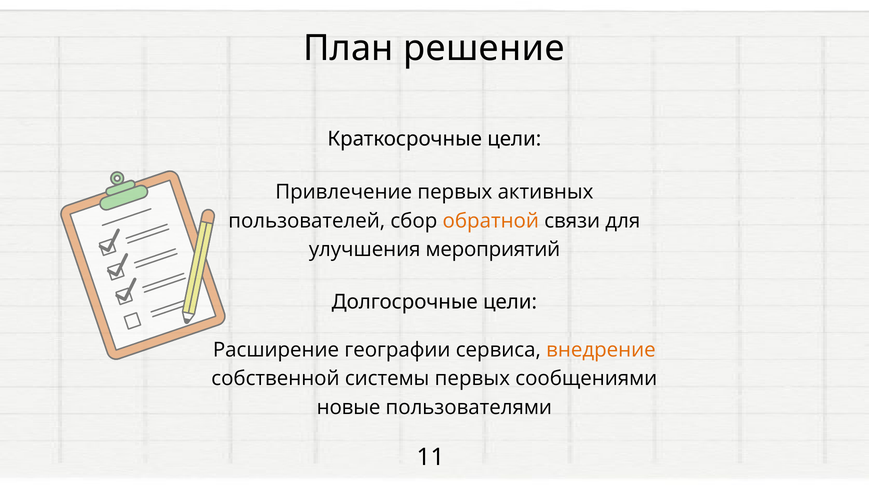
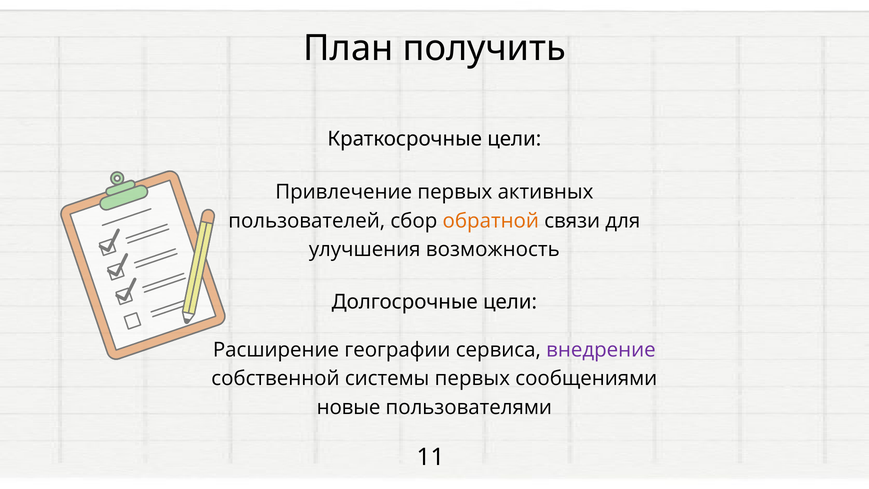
решение: решение -> получить (484, 48)
мероприятий: мероприятий -> возможность (493, 249)
внедрение colour: orange -> purple (601, 350)
